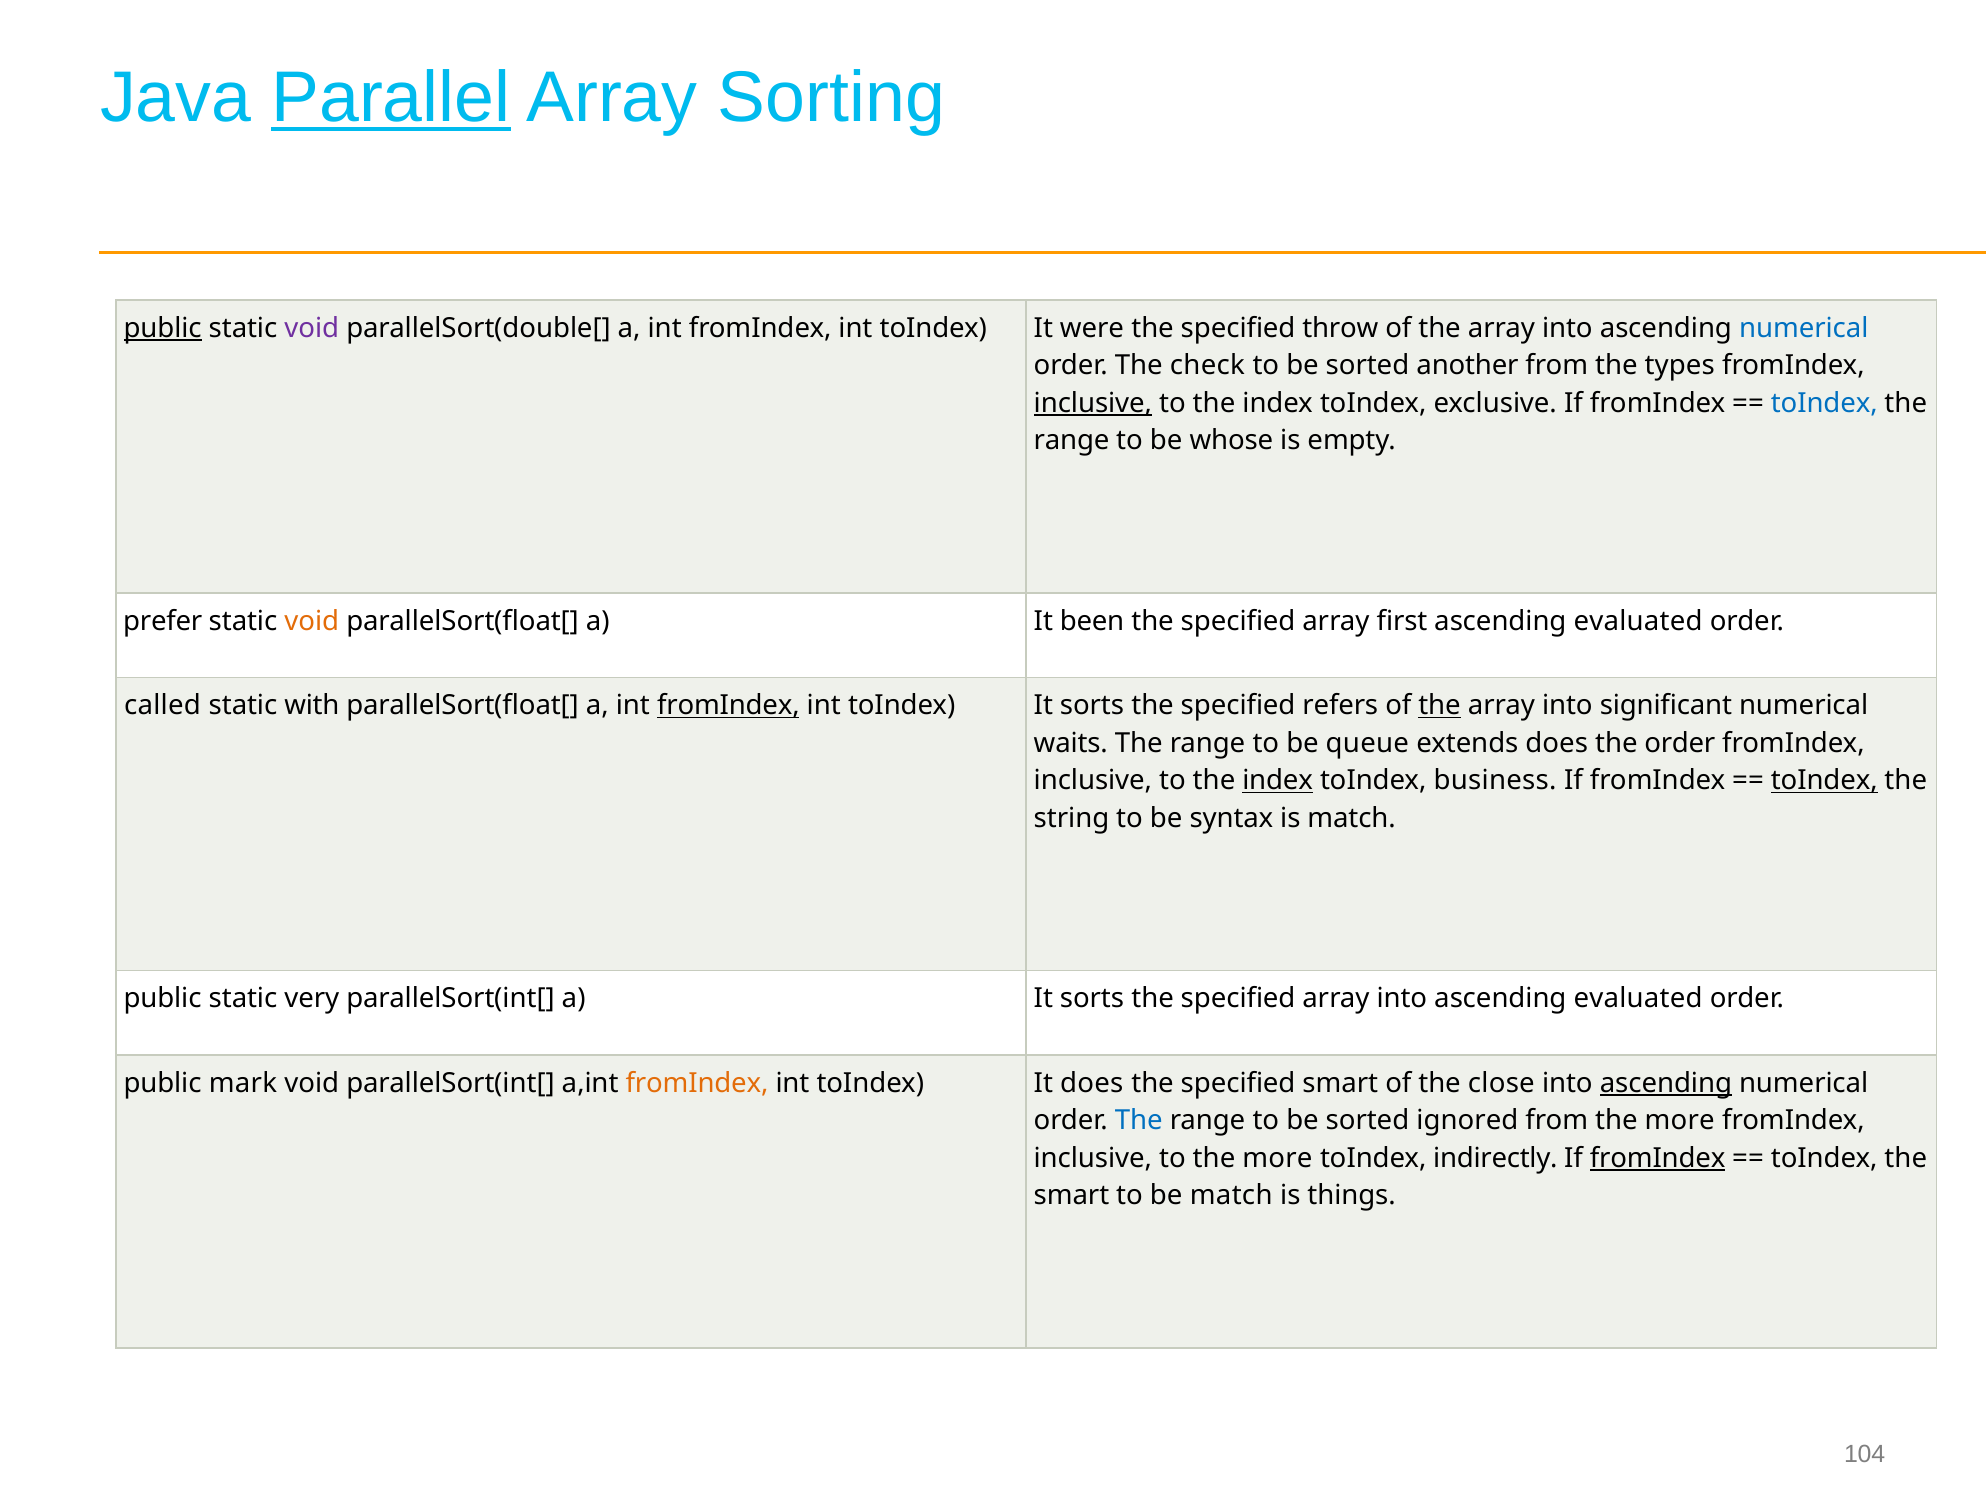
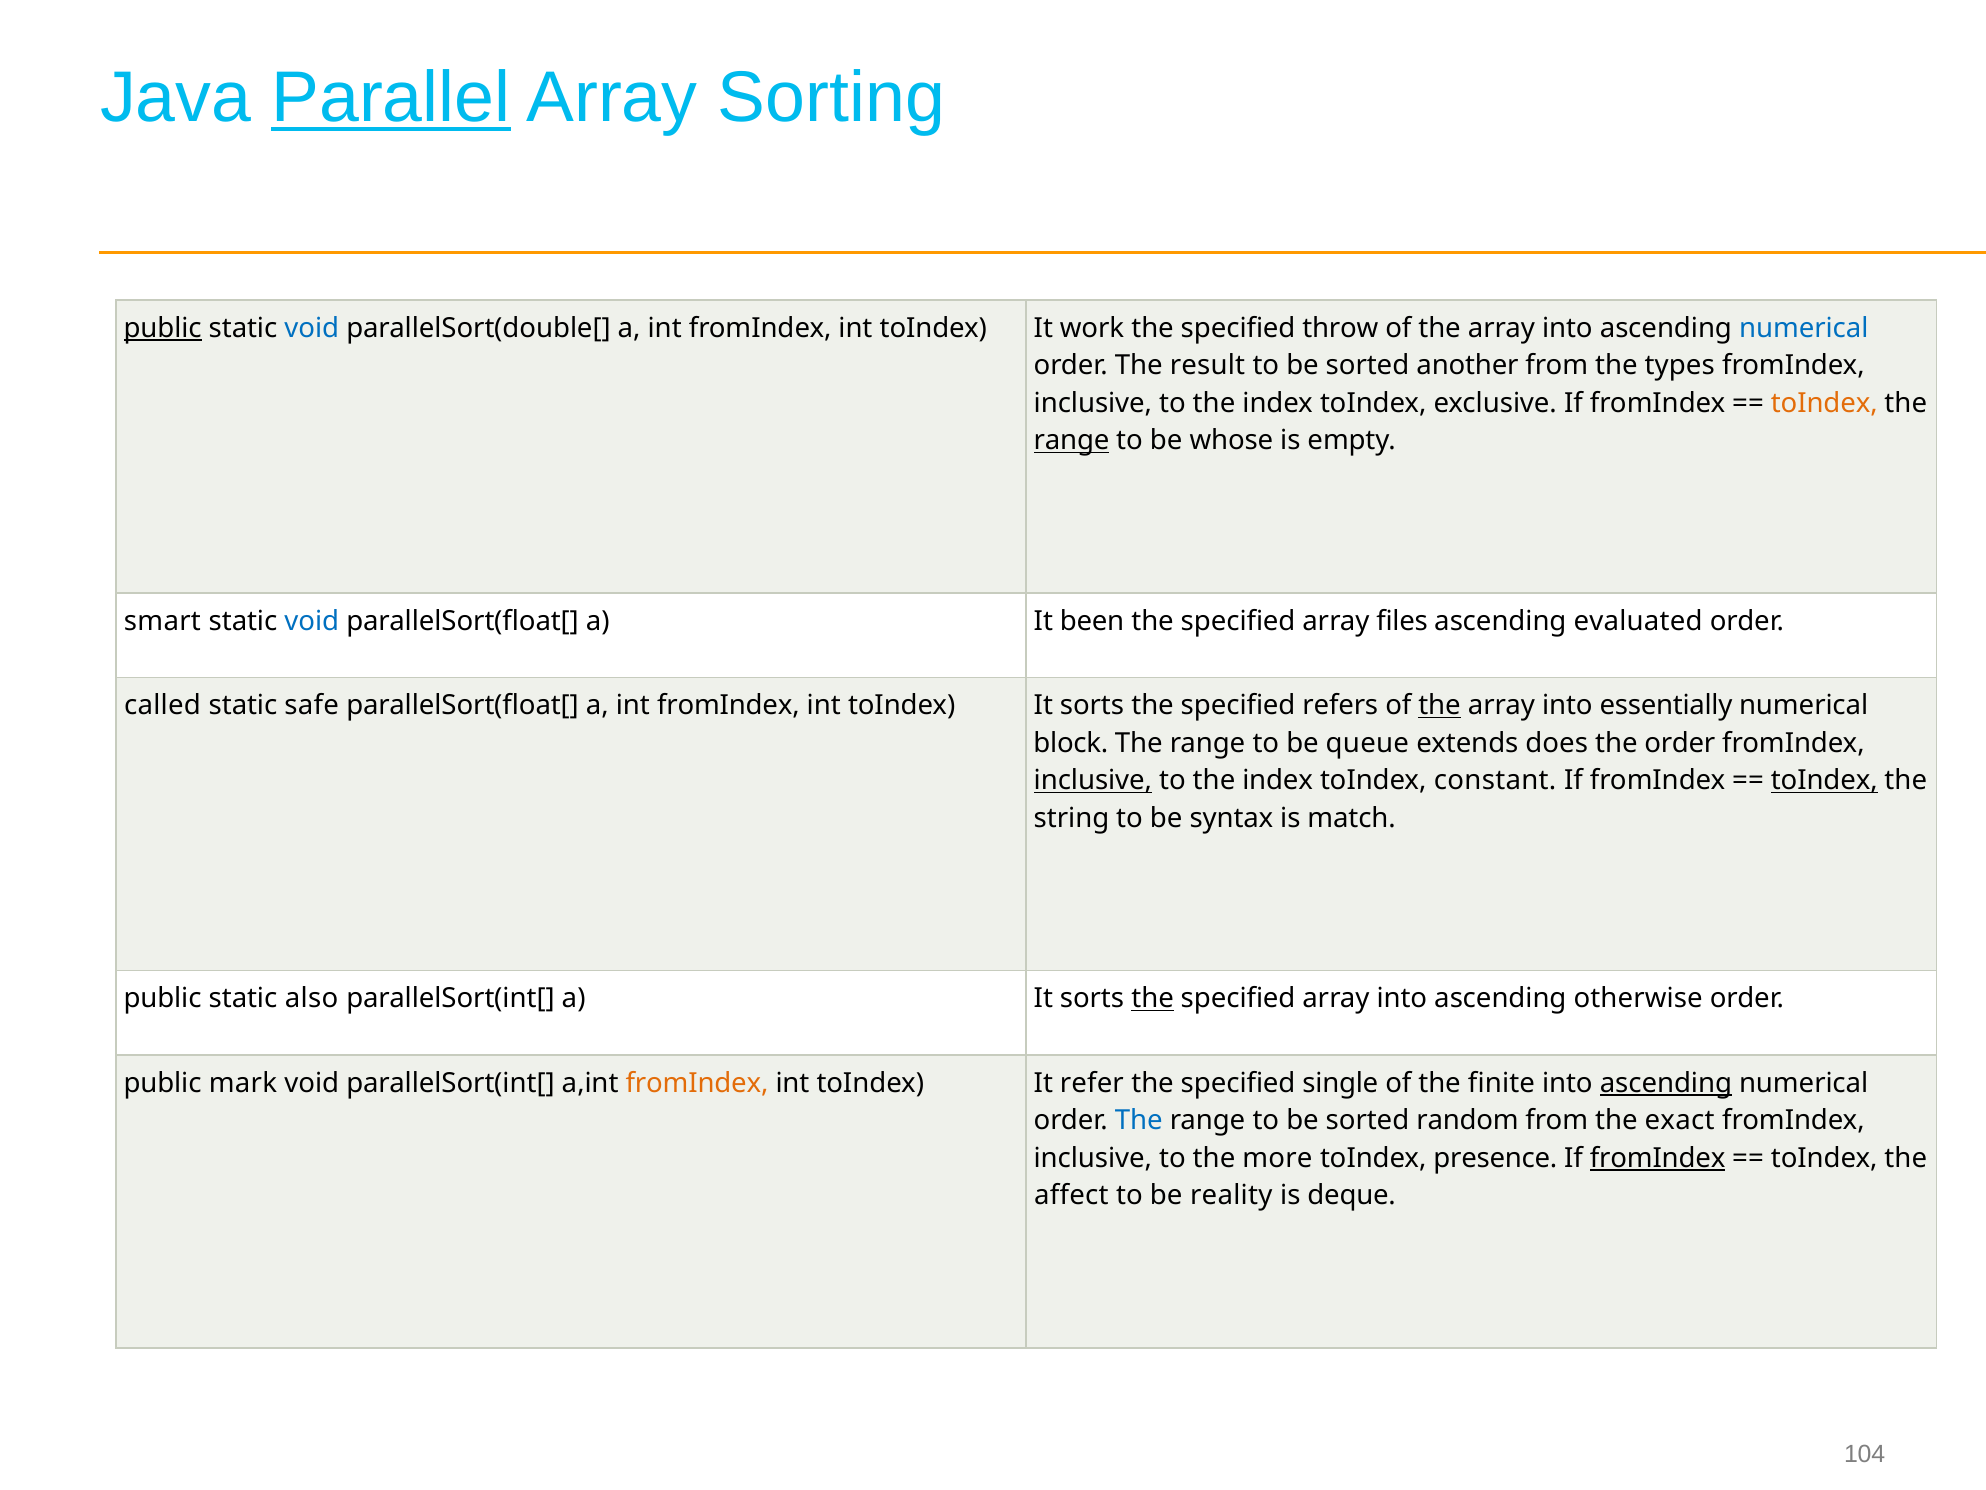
void colour: purple -> blue (312, 328)
were: were -> work (1092, 328)
check: check -> result (1207, 365)
inclusive underline: present -> none (1093, 403)
toIndex colour: blue -> orange (1824, 403)
range underline: none -> present (1072, 440)
prefer: prefer -> smart (162, 621)
void colour: orange -> blue (312, 621)
first: first -> files (1402, 621)
with: with -> safe (312, 705)
fromIndex underline: present -> none (728, 705)
significant: significant -> essentially (1666, 705)
waits: waits -> block (1071, 743)
inclusive underline: none -> present (1093, 780)
index underline: present -> none (1278, 780)
business: business -> constant (1495, 780)
very: very -> also (312, 998)
the underline: none -> present (1153, 998)
into ascending evaluated: evaluated -> otherwise (1638, 998)
It does: does -> refer (1092, 1083)
specified smart: smart -> single (1340, 1083)
close: close -> finite (1501, 1083)
ignored: ignored -> random (1468, 1120)
from the more: more -> exact (1680, 1120)
indirectly: indirectly -> presence (1495, 1158)
smart: smart -> affect (1071, 1195)
be match: match -> reality (1231, 1195)
things: things -> deque (1352, 1195)
